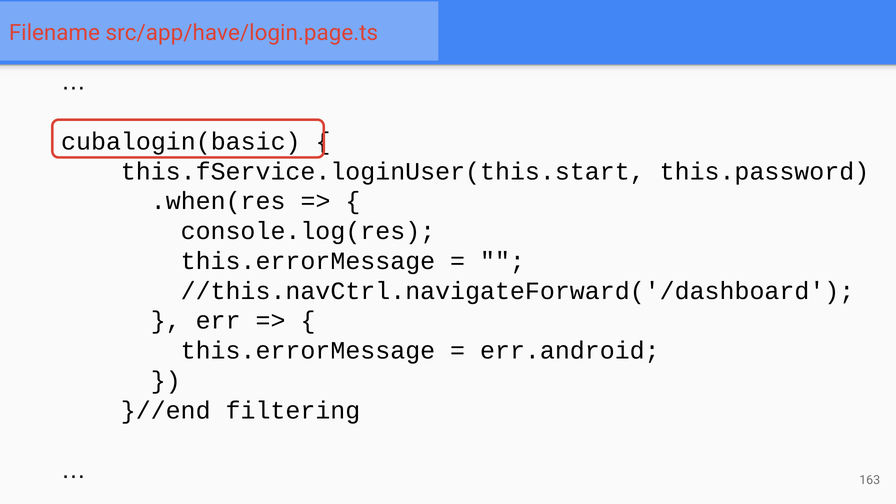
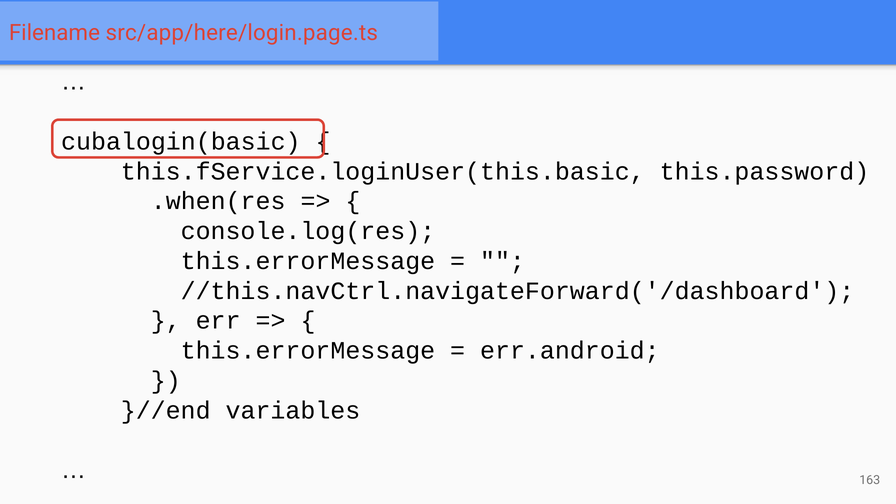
src/app/have/login.page.ts: src/app/have/login.page.ts -> src/app/here/login.page.ts (242, 33)
this.fService.loginUser(this.start: this.fService.loginUser(this.start -> this.fService.loginUser(this.basic (383, 171)
filtering: filtering -> variables (293, 410)
